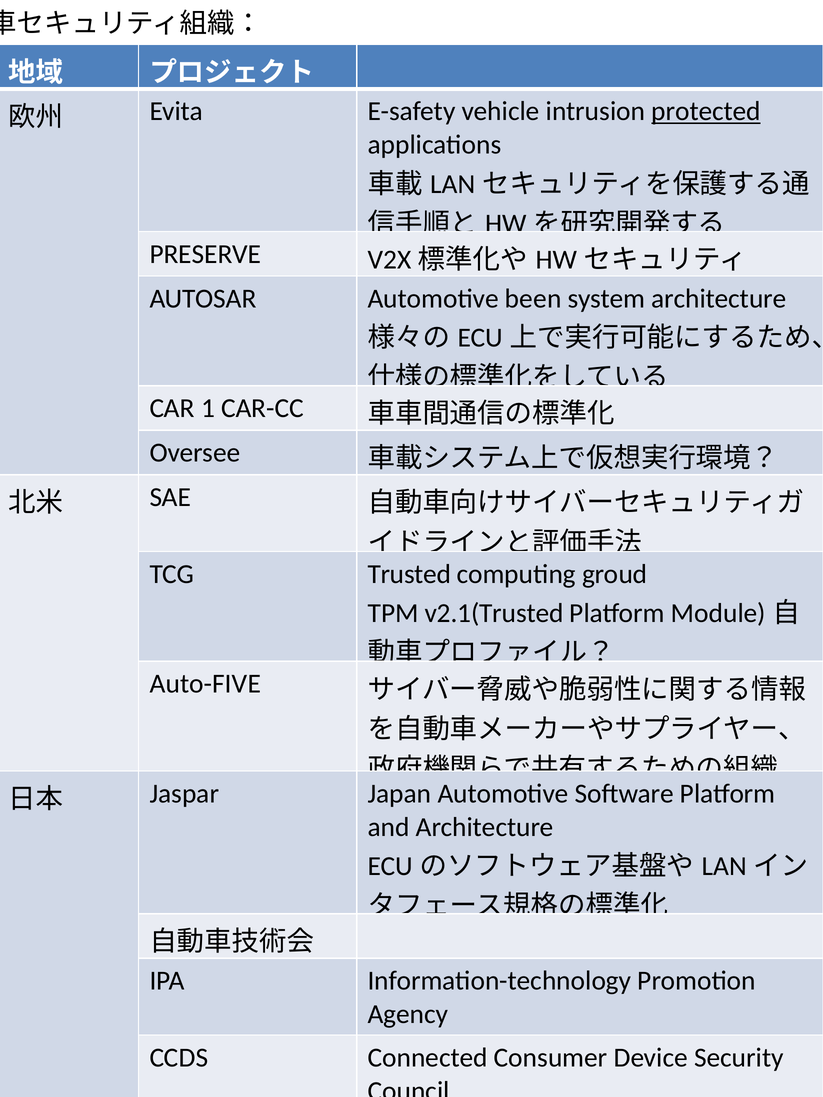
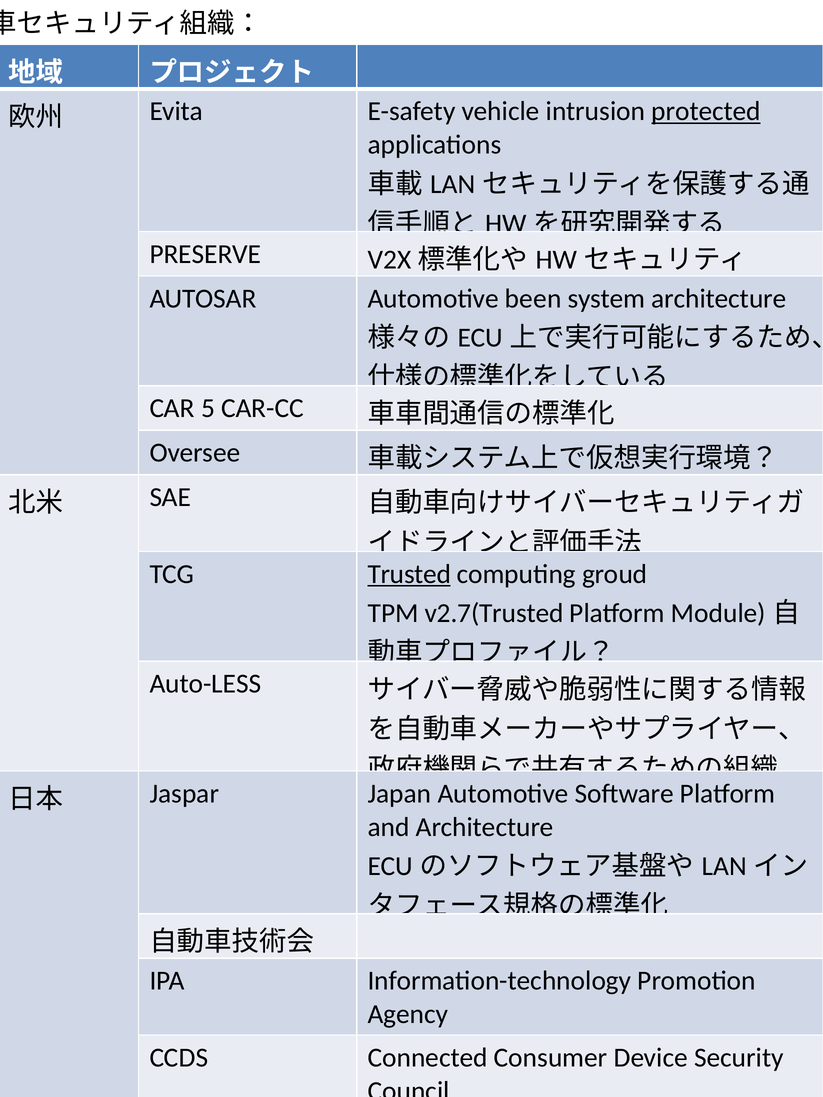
1: 1 -> 5 (208, 408)
Trusted underline: none -> present (409, 574)
v2.1(Trusted: v2.1(Trusted -> v2.7(Trusted (494, 613)
Auto-FIVE: Auto-FIVE -> Auto-LESS (205, 684)
